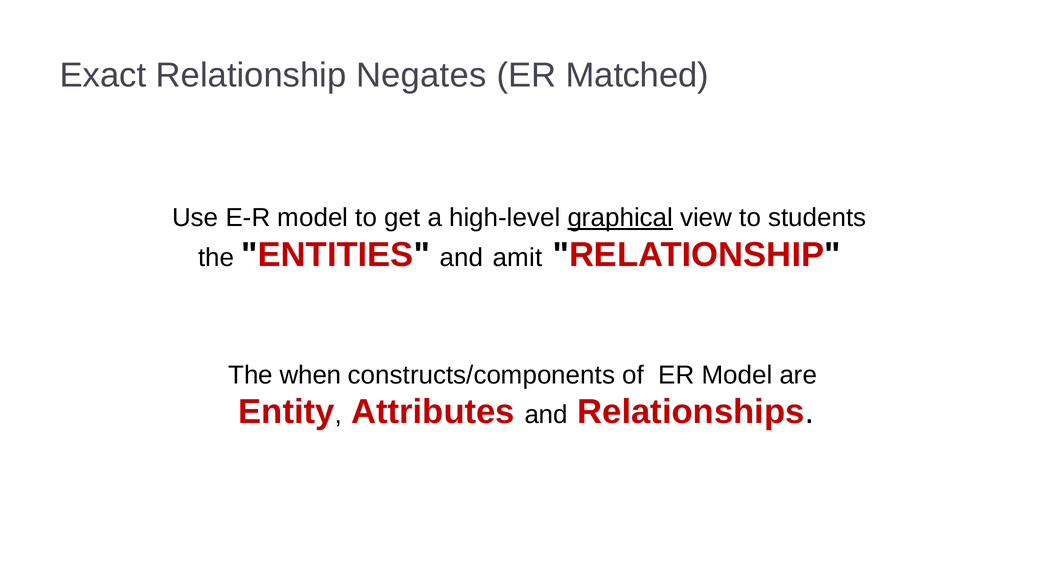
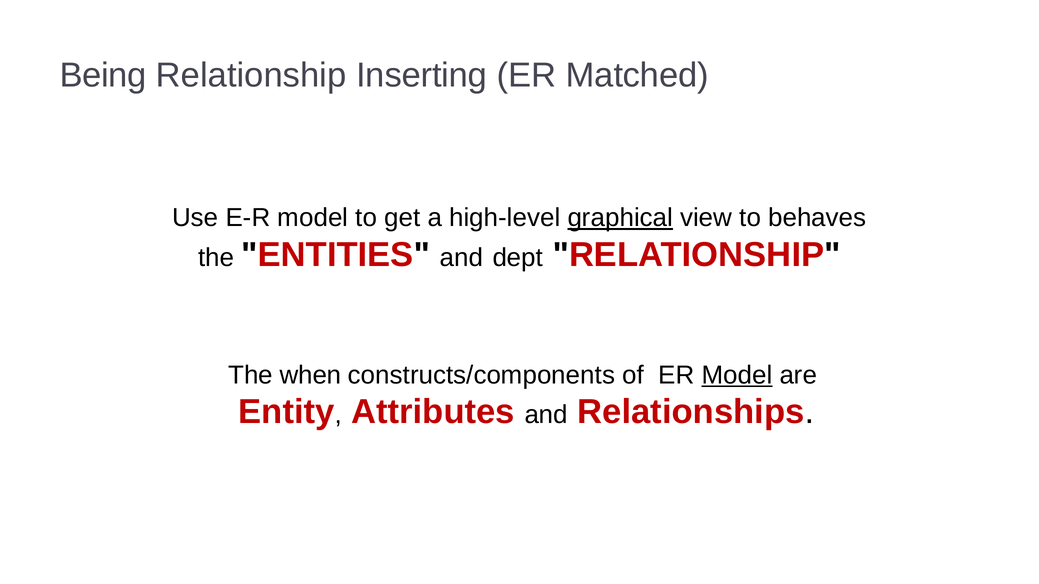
Exact: Exact -> Being (103, 75)
Negates: Negates -> Inserting (422, 75)
students: students -> behaves (817, 218)
amit: amit -> dept (518, 258)
Model underline: none -> present (737, 375)
